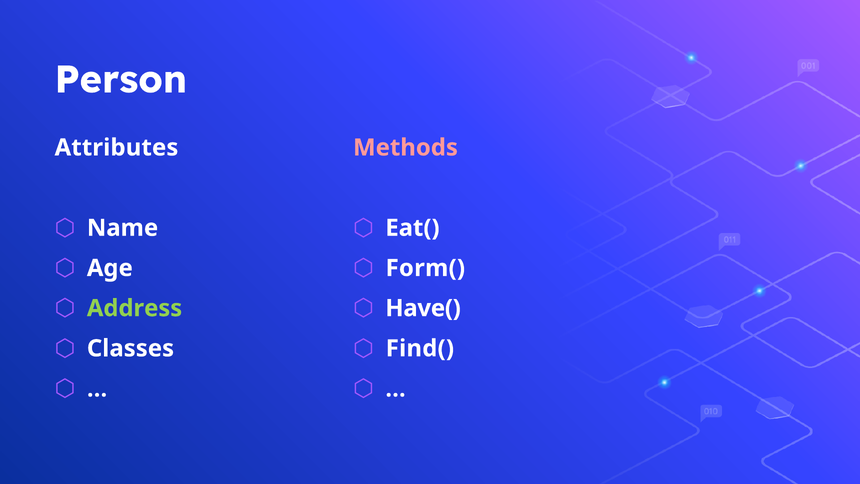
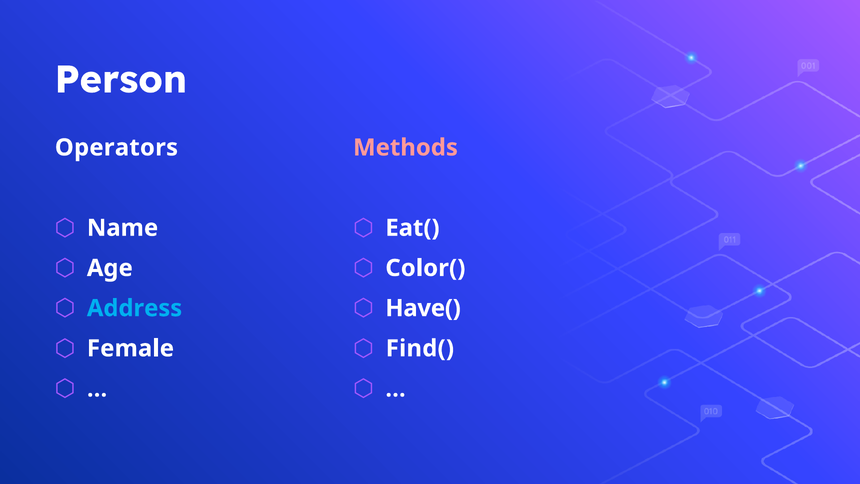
Attributes: Attributes -> Operators (116, 148)
Form(: Form( -> Color( (425, 268)
Address colour: light green -> light blue (135, 308)
Classes: Classes -> Female (130, 348)
